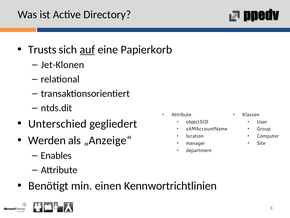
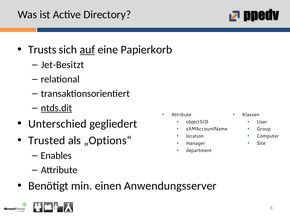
Jet-Klonen: Jet-Klonen -> Jet-Besitzt (63, 65)
ntds.dit underline: none -> present (57, 108)
Werden: Werden -> Trusted (47, 140)
„Anzeige“: „Anzeige“ -> „Options“ (108, 140)
Kennwortrichtlinien: Kennwortrichtlinien -> Anwendungsserver (170, 185)
